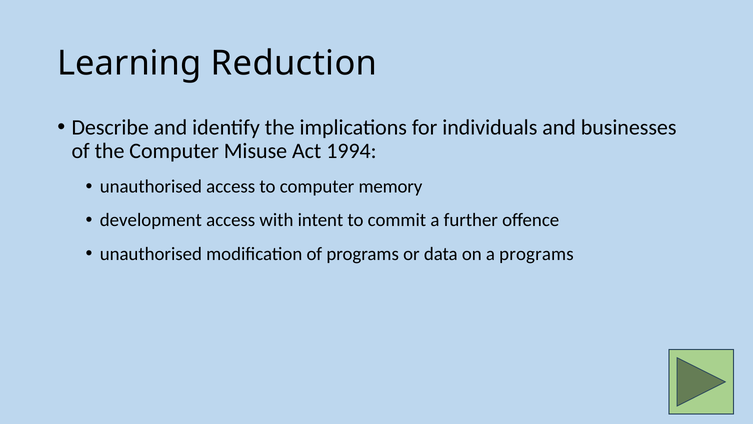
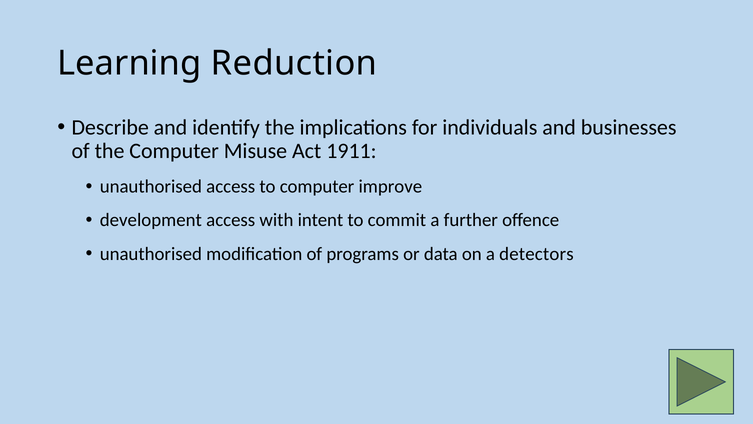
1994: 1994 -> 1911 (351, 151)
memory: memory -> improve (390, 186)
a programs: programs -> detectors (536, 254)
